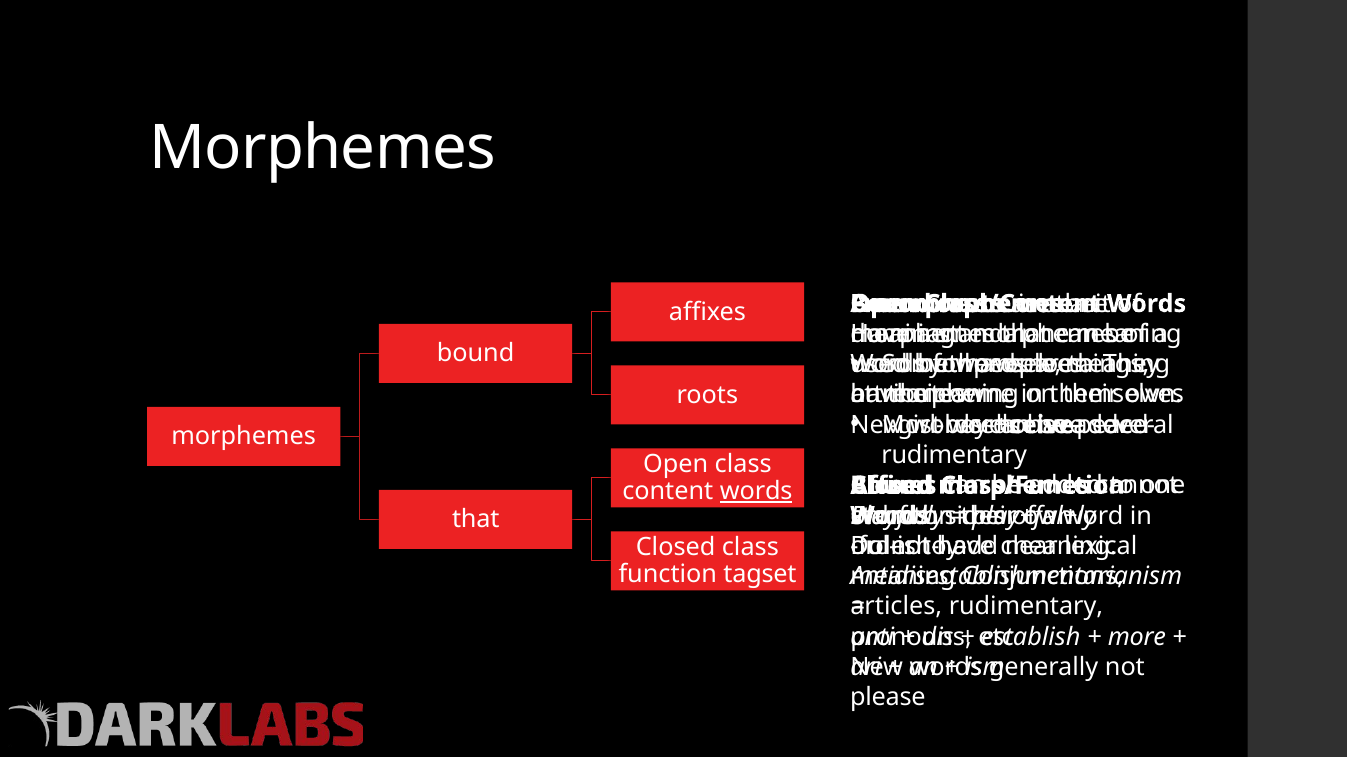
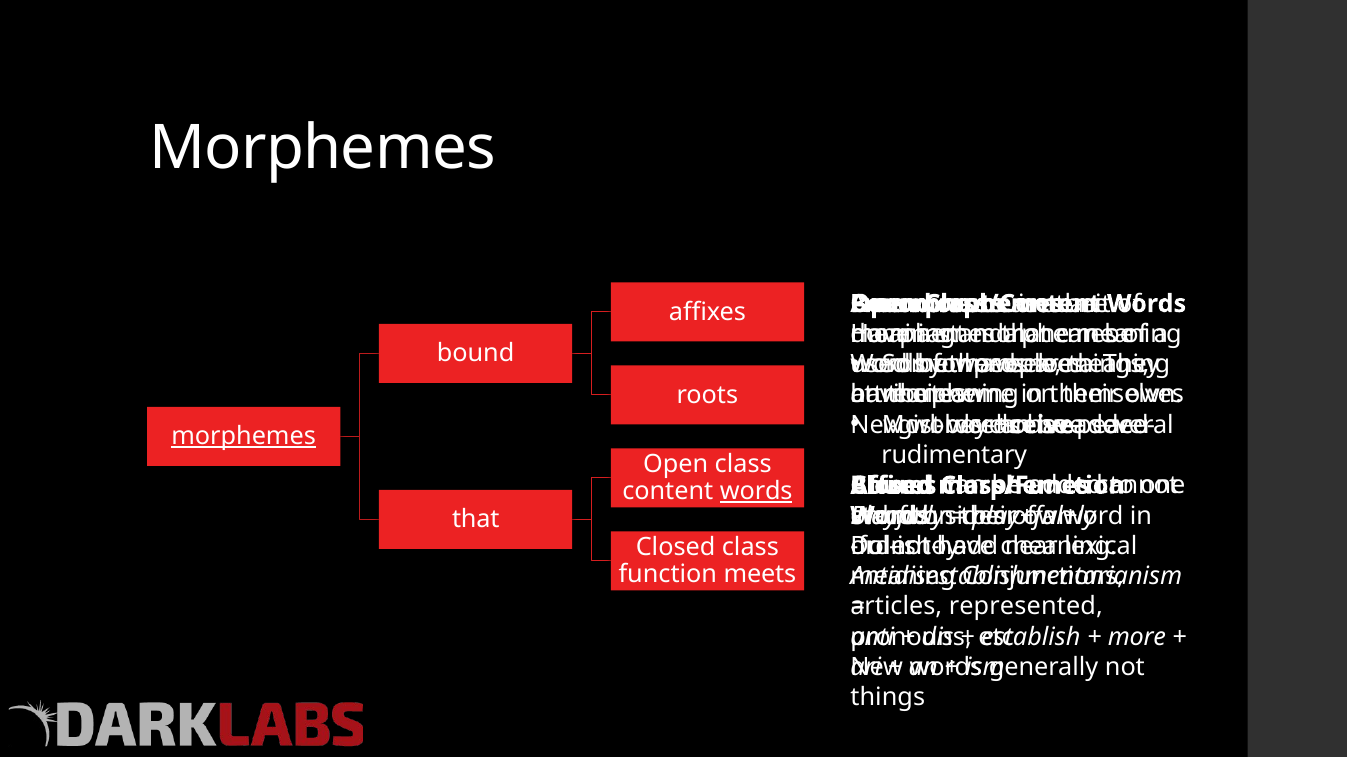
morphemes underline: none -> present (244, 437)
tagset: tagset -> meets (760, 575)
rudimentary: rudimentary -> represented (1026, 607)
please: please -> things (888, 698)
